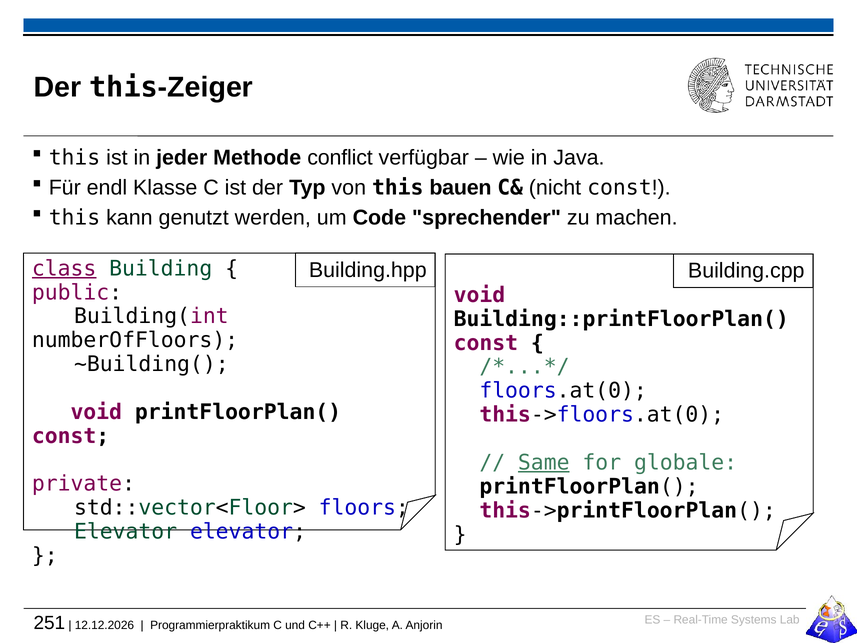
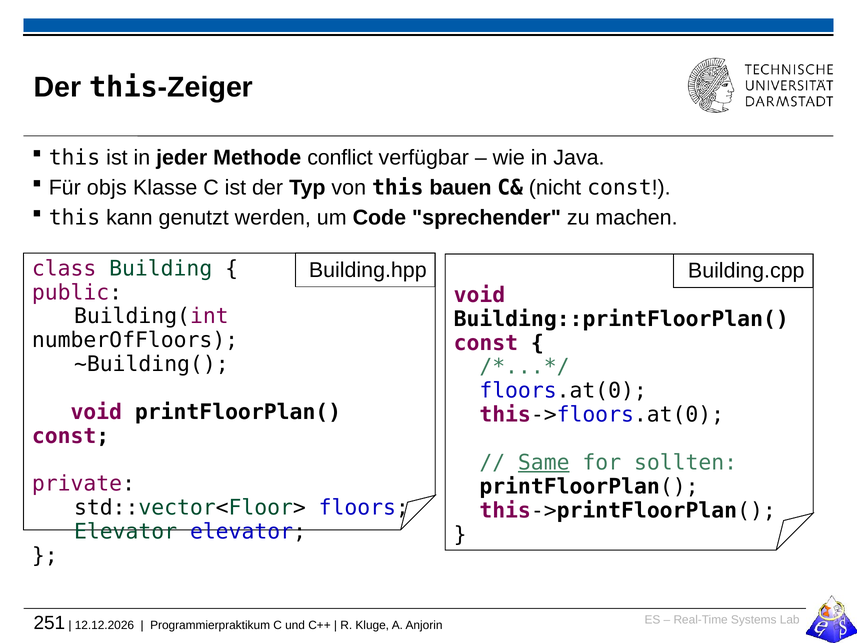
endl: endl -> objs (107, 188)
class underline: present -> none (64, 268)
globale: globale -> sollten (686, 462)
